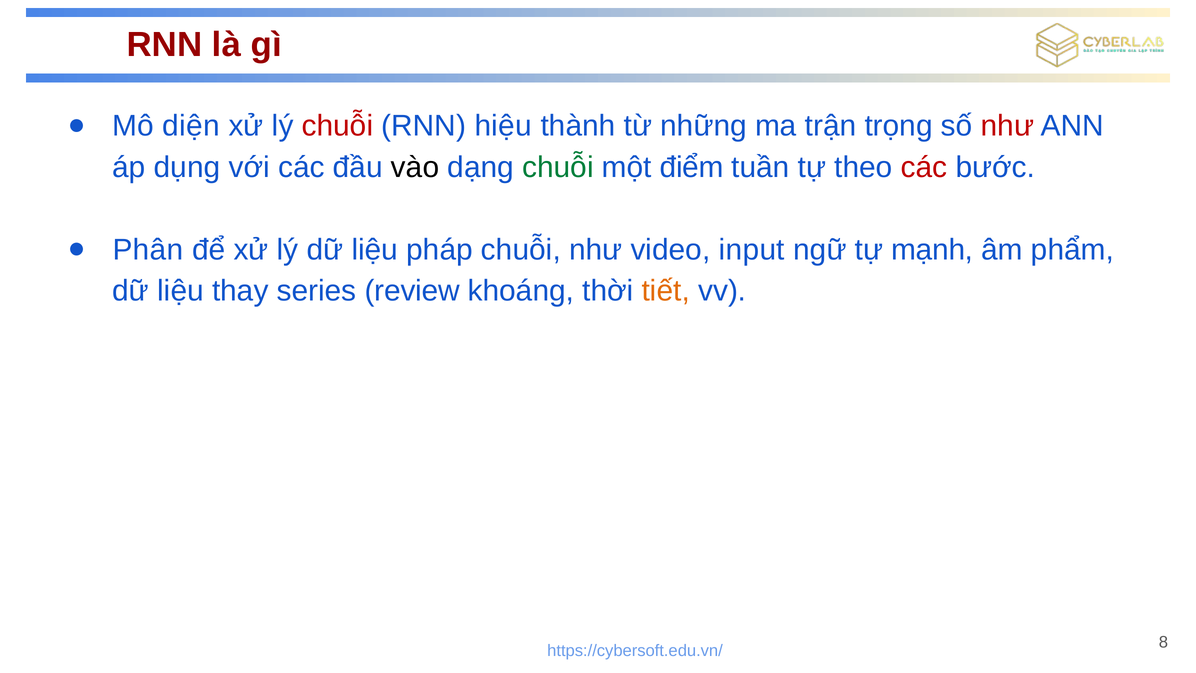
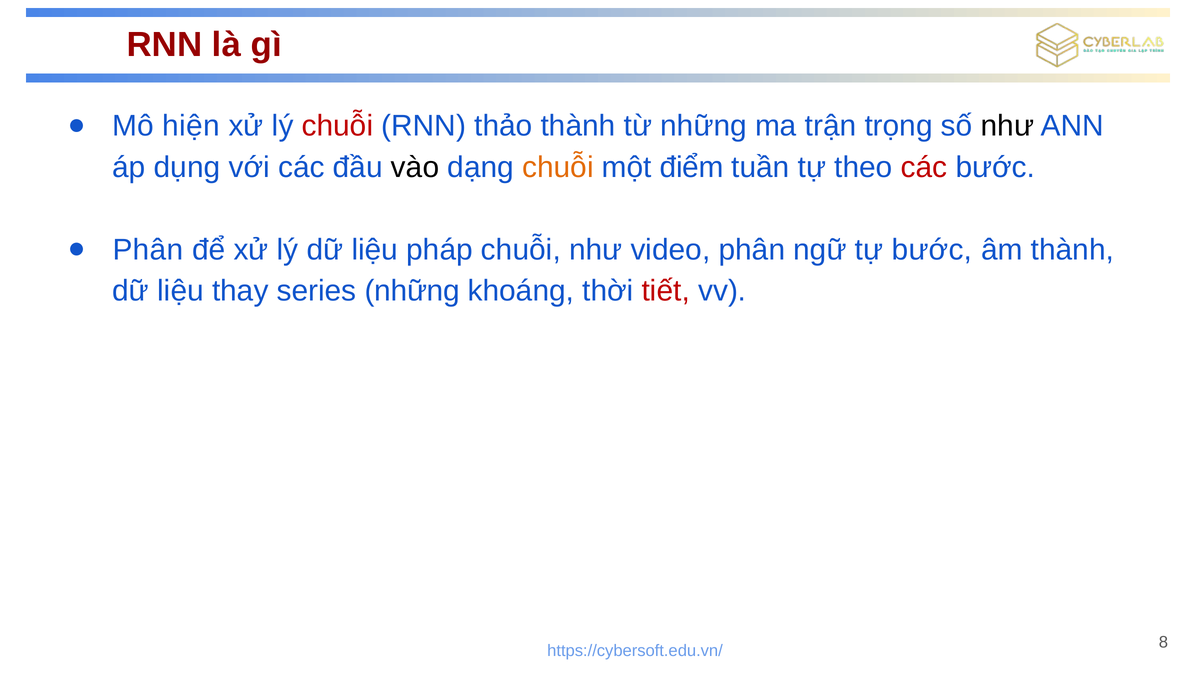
diện: diện -> hiện (191, 126)
hiệu: hiệu -> thảo (503, 126)
như colour: red -> black (1007, 126)
chuỗi colour: green -> orange (558, 167)
video input: input -> phân (752, 250)
tự mạnh: mạnh -> bước (932, 250)
âm phẩm: phẩm -> thành (1072, 250)
series review: review -> những (412, 291)
tiết colour: orange -> red (666, 291)
